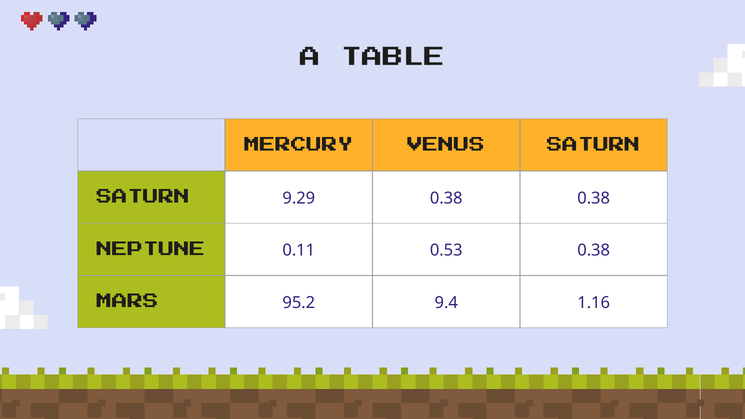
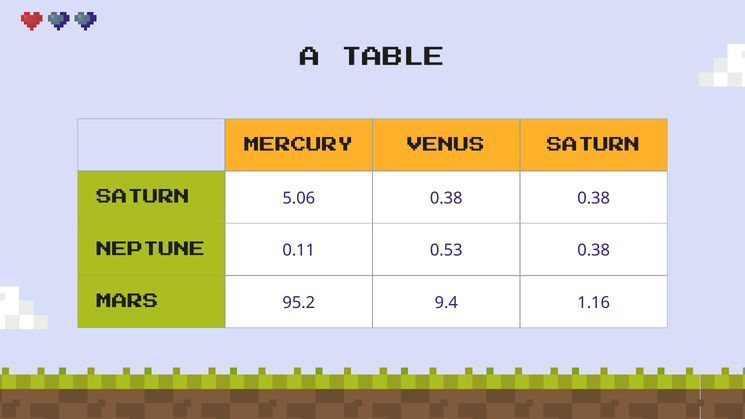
9.29: 9.29 -> 5.06 (299, 198)
